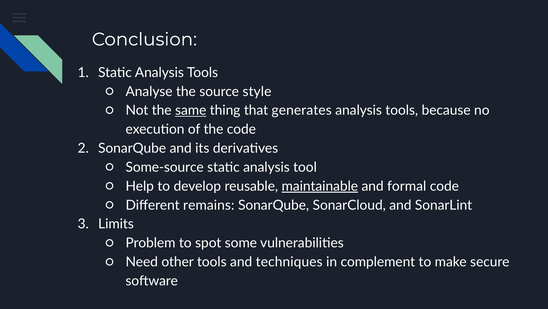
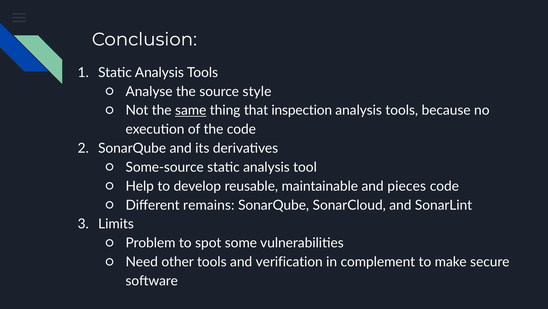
generates: generates -> inspection (302, 110)
maintainable underline: present -> none (320, 186)
formal: formal -> pieces (407, 186)
techniques: techniques -> verification (289, 261)
